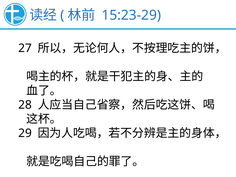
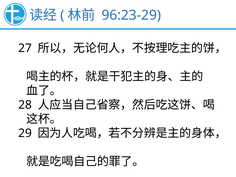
15:23-29: 15:23-29 -> 96:23-29 (131, 15)
